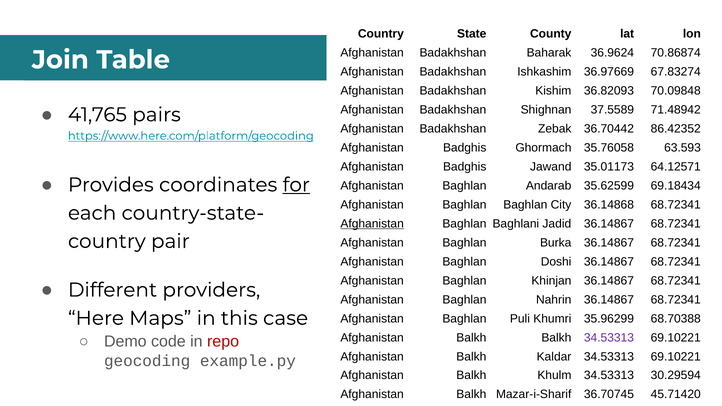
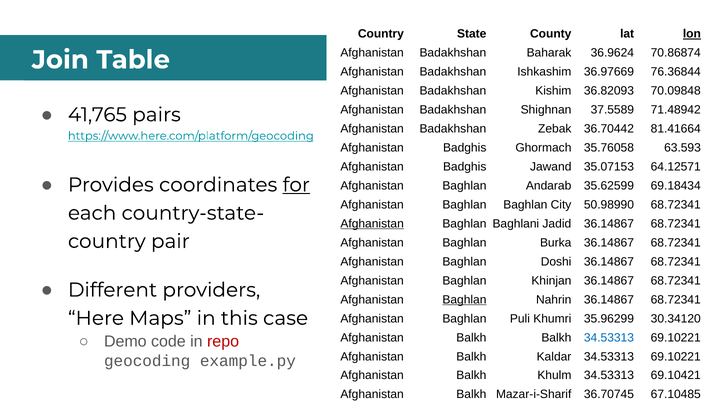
lon underline: none -> present (692, 34)
67.83274: 67.83274 -> 76.36844 (676, 72)
86.42352: 86.42352 -> 81.41664 (676, 129)
35.01173: 35.01173 -> 35.07153 (609, 167)
36.14868: 36.14868 -> 50.98990 (609, 205)
Baghlan underline: none -> present (464, 300)
68.70388: 68.70388 -> 30.34120 (676, 319)
34.53313 colour: purple -> blue (609, 338)
30.29594: 30.29594 -> 69.10421 (676, 376)
45.71420: 45.71420 -> 67.10485 (676, 395)
